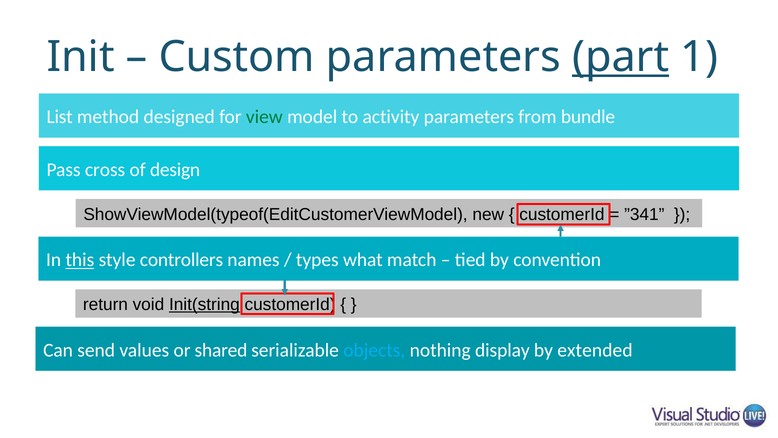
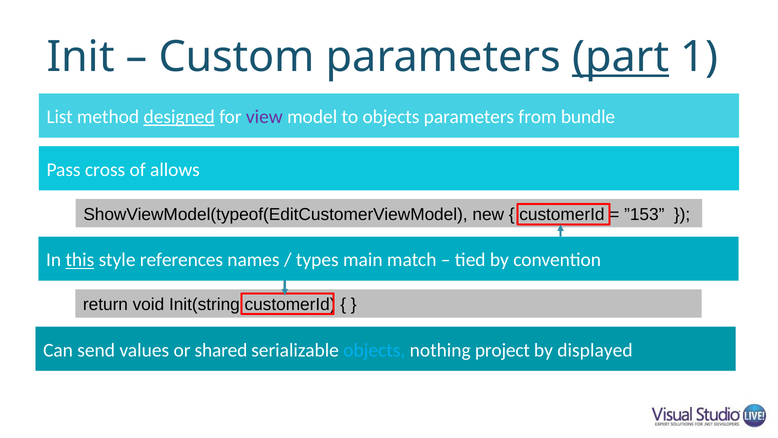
designed underline: none -> present (179, 117)
view colour: green -> purple (264, 117)
to activity: activity -> objects (391, 117)
design: design -> allows (175, 169)
”341: ”341 -> ”153 (644, 214)
controllers: controllers -> references (181, 260)
what: what -> main (363, 260)
Init(string underline: present -> none (204, 304)
display: display -> project (502, 350)
extended: extended -> displayed (595, 350)
